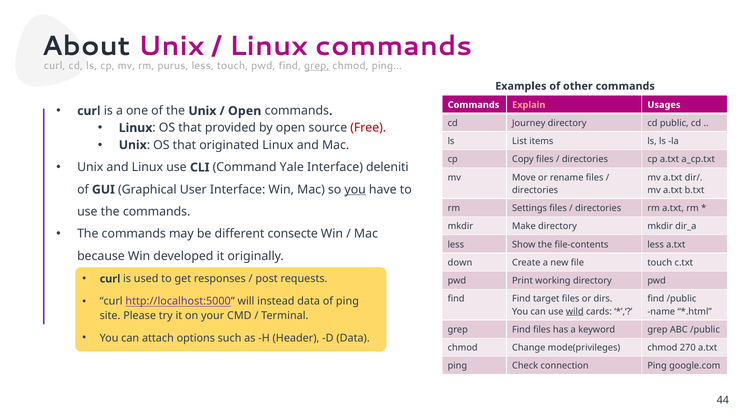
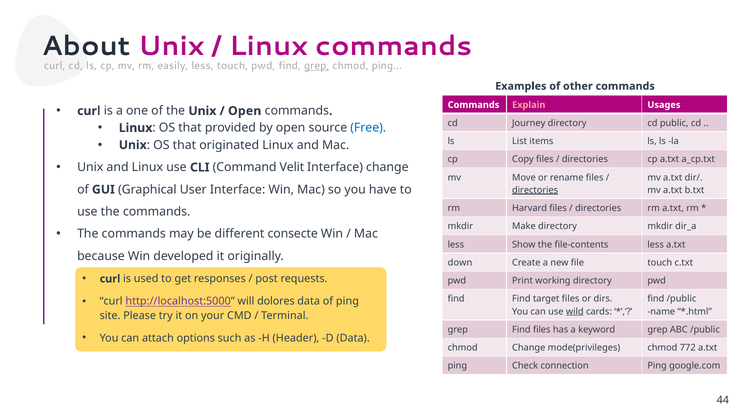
purus: purus -> easily (173, 66)
Free colour: red -> blue (368, 128)
Yale: Yale -> Velit (292, 167)
Interface deleniti: deleniti -> change (387, 167)
you underline: present -> none (355, 190)
directories underline: none -> present (535, 190)
Settings: Settings -> Harvard (530, 208)
instead: instead -> dolores (276, 301)
270: 270 -> 772 (688, 348)
